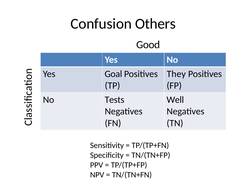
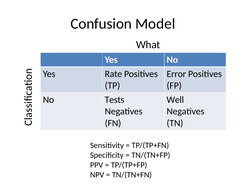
Others: Others -> Model (155, 24)
Good: Good -> What (148, 45)
Goal: Goal -> Rate (113, 74)
They: They -> Error (176, 74)
